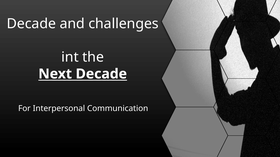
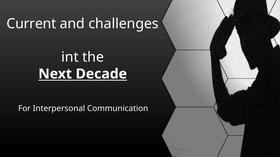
Decade: Decade -> Current (31, 24)
